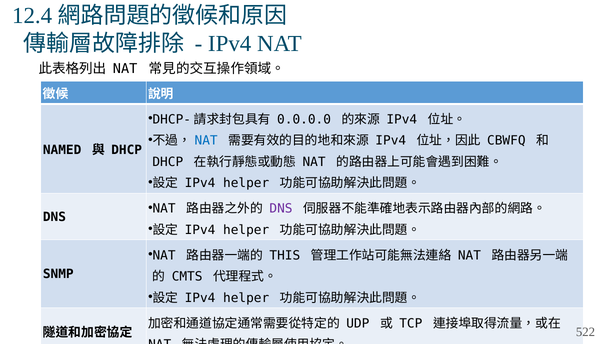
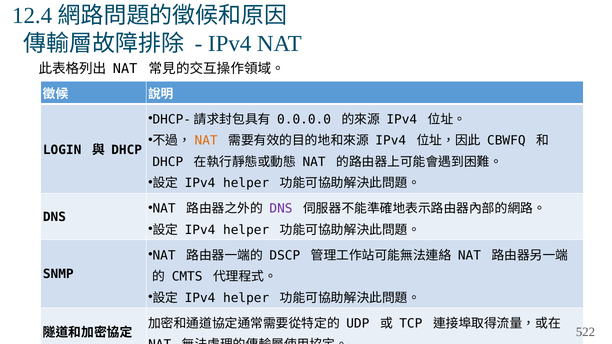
NAT colour: blue -> orange (206, 141)
NAMED: NAMED -> LOGIN (62, 150)
THIS: THIS -> DSCP (285, 256)
